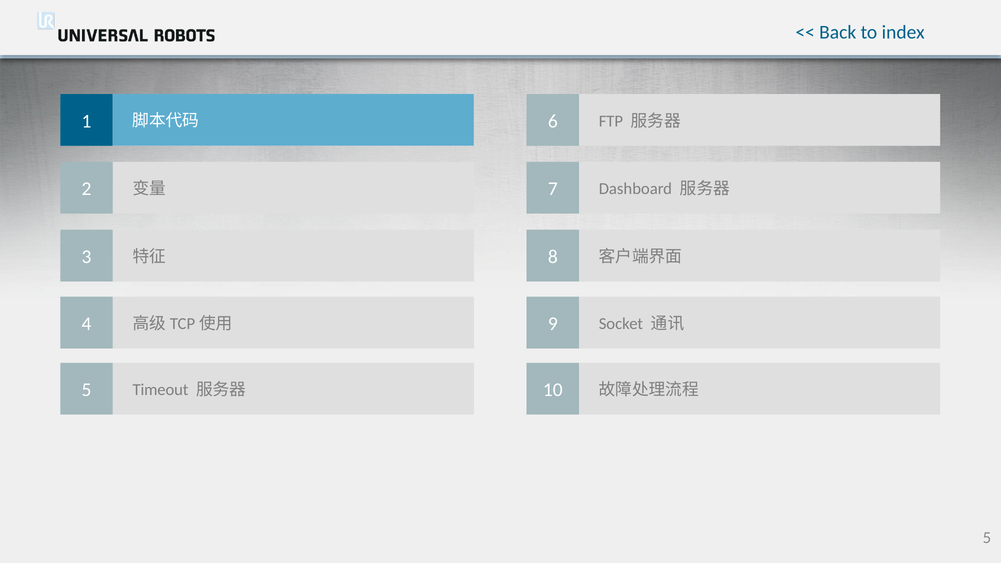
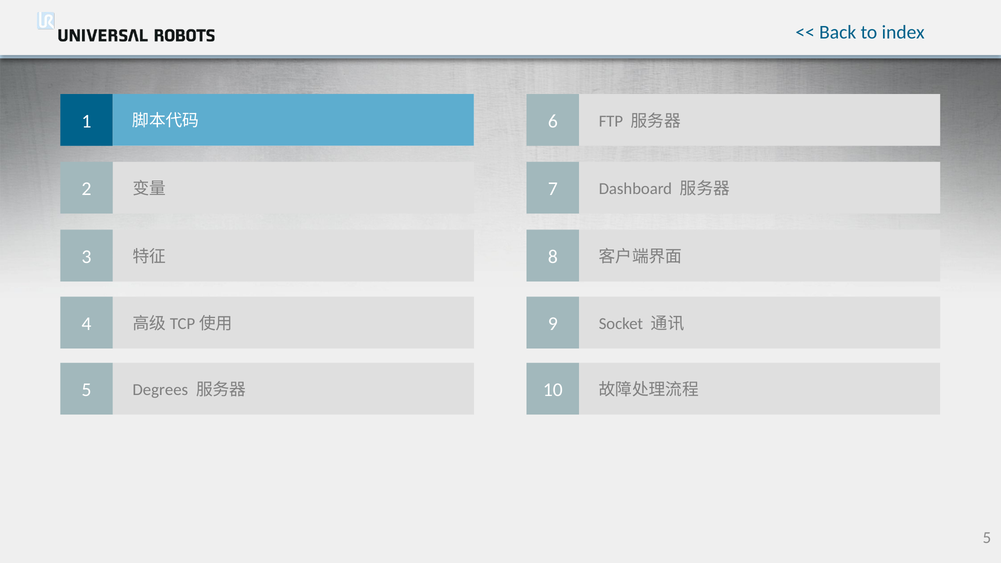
Timeout: Timeout -> Degrees (160, 390)
